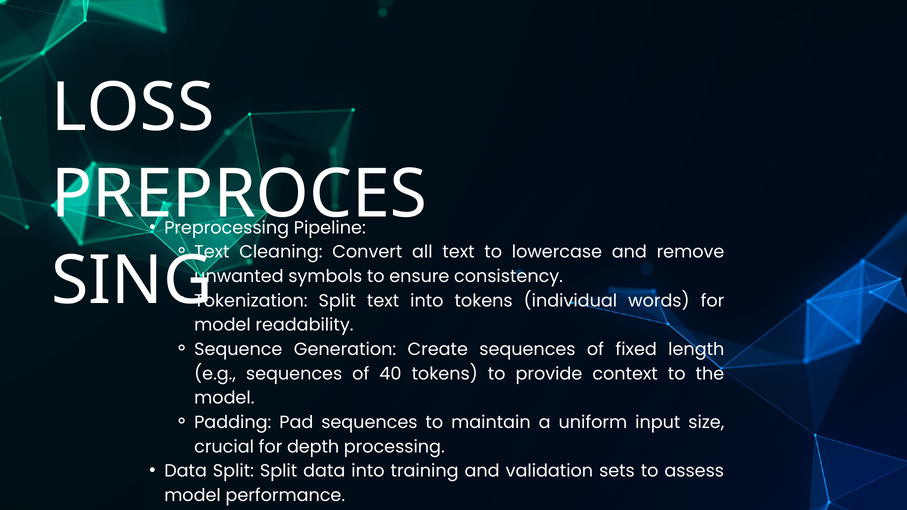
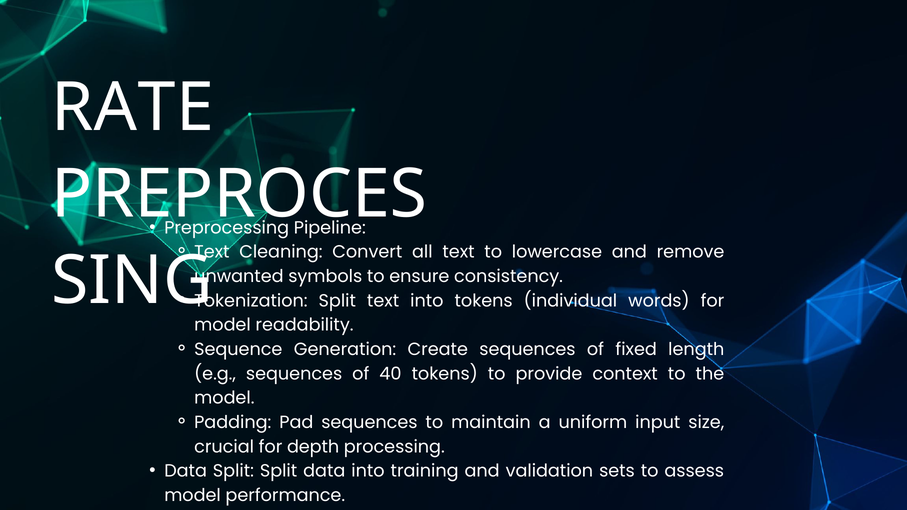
LOSS: LOSS -> RATE (133, 108)
